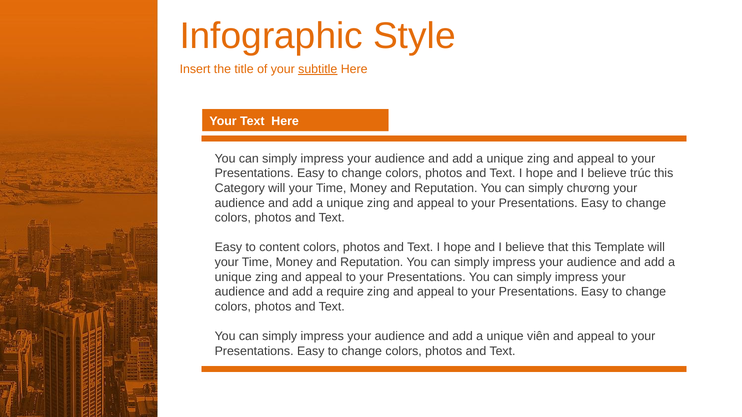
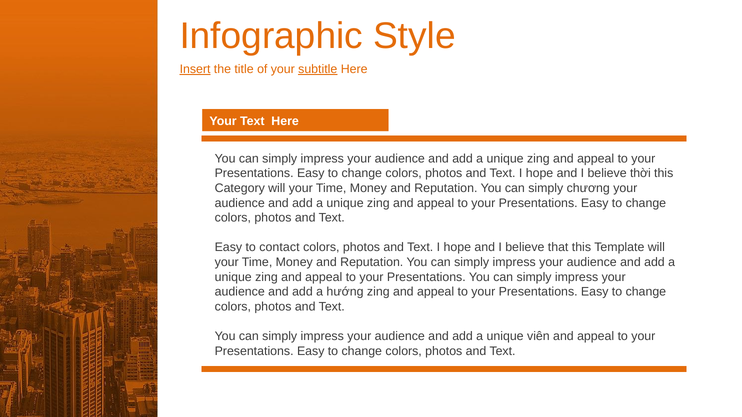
Insert underline: none -> present (195, 69)
trúc: trúc -> thời (640, 173)
content: content -> contact (279, 248)
require: require -> hướng (345, 292)
